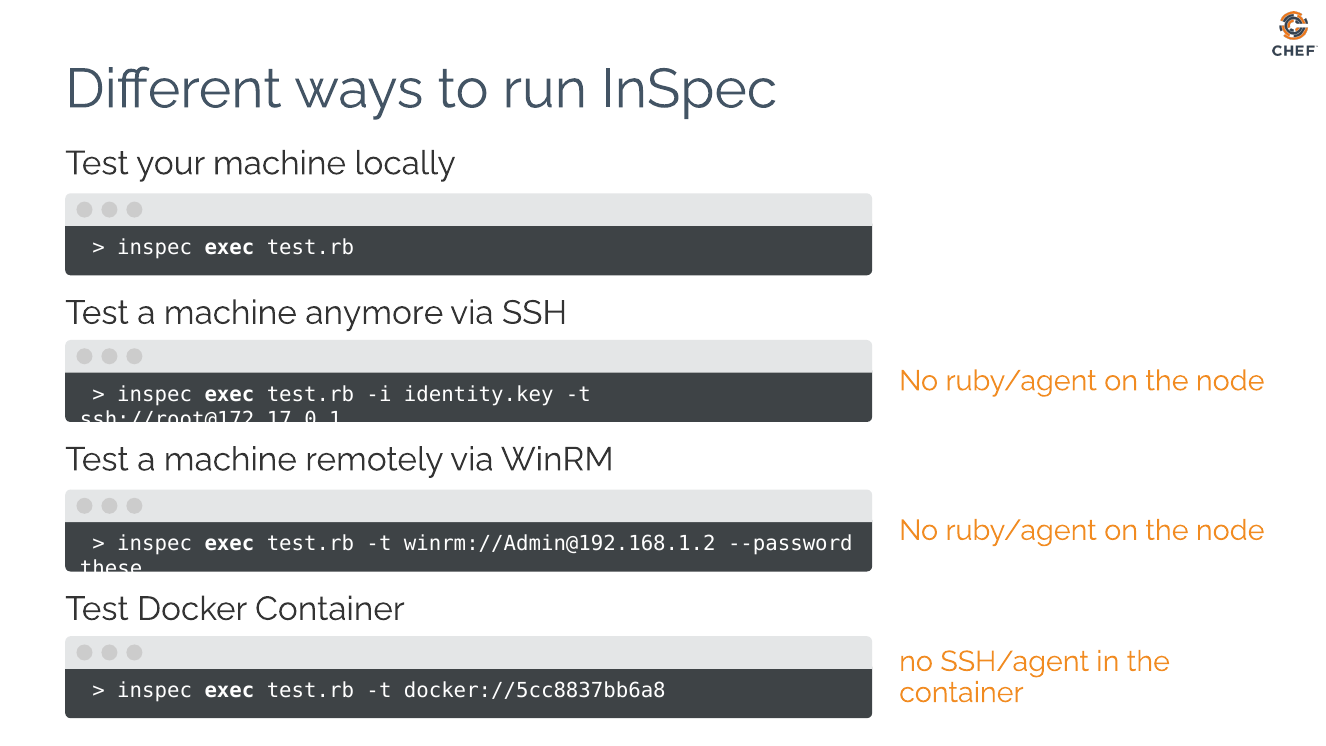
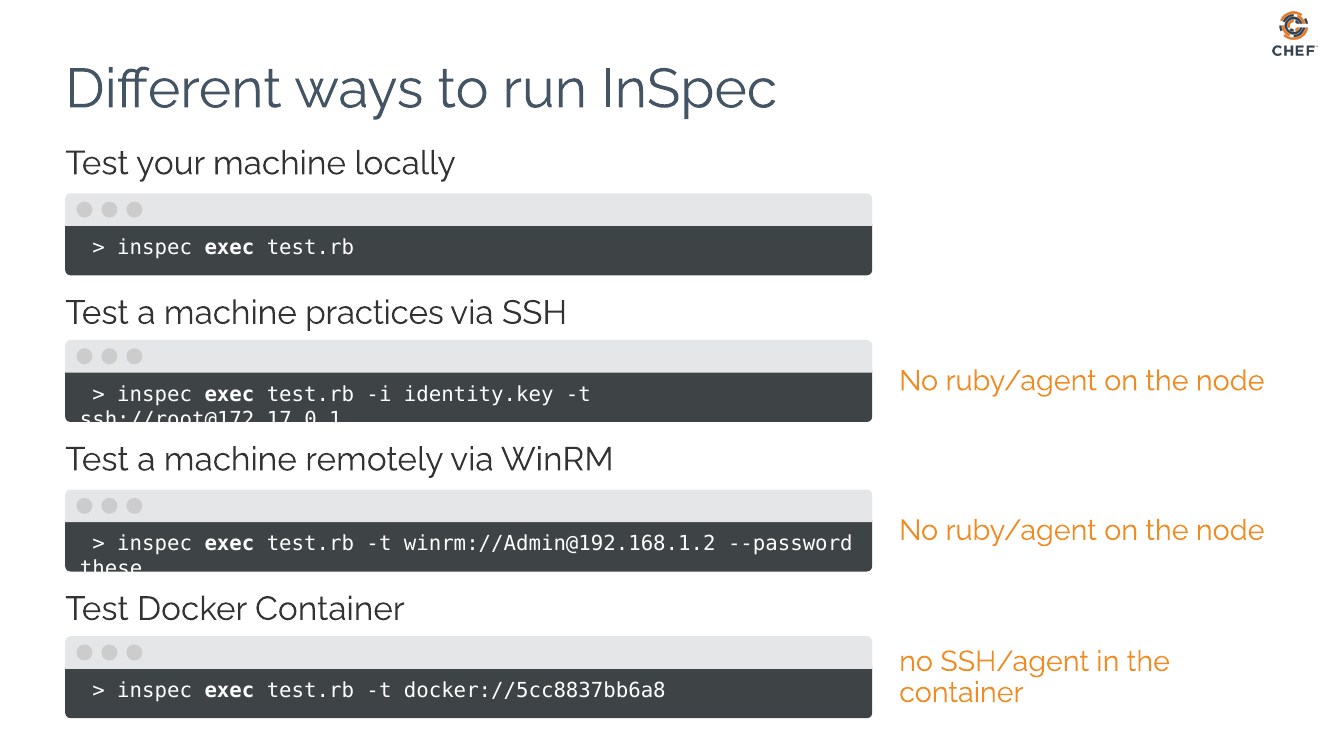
anymore: anymore -> practices (375, 313)
